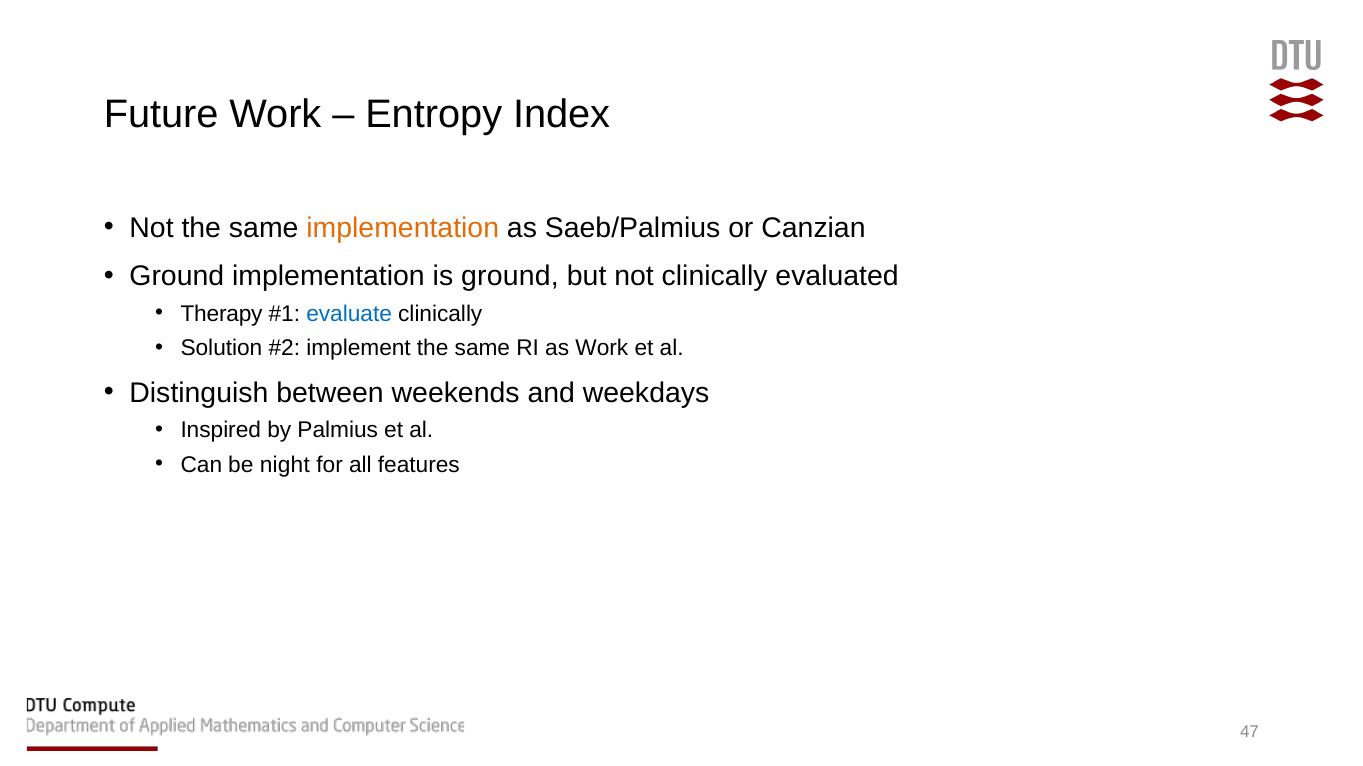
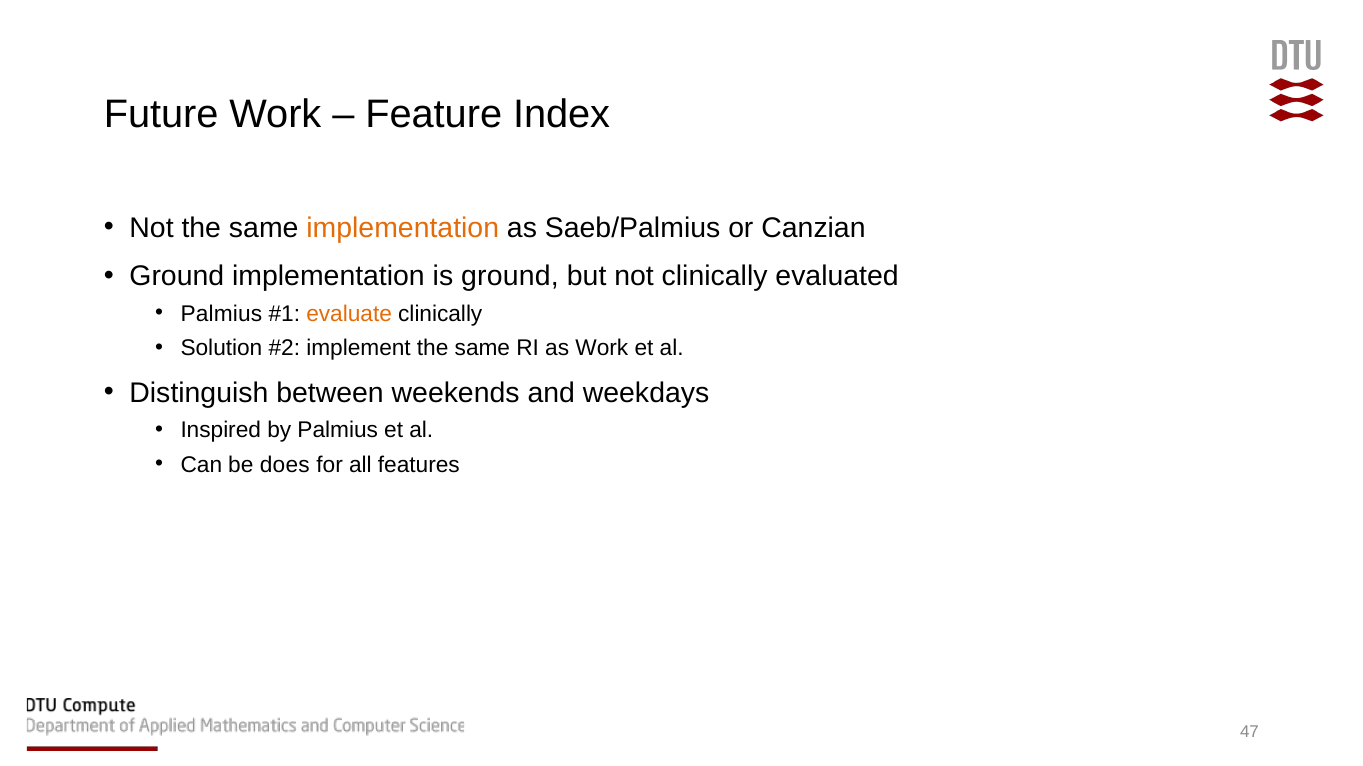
Entropy: Entropy -> Feature (434, 115)
Therapy: Therapy -> Palmius (221, 314)
evaluate colour: blue -> orange (349, 314)
night: night -> does (285, 465)
